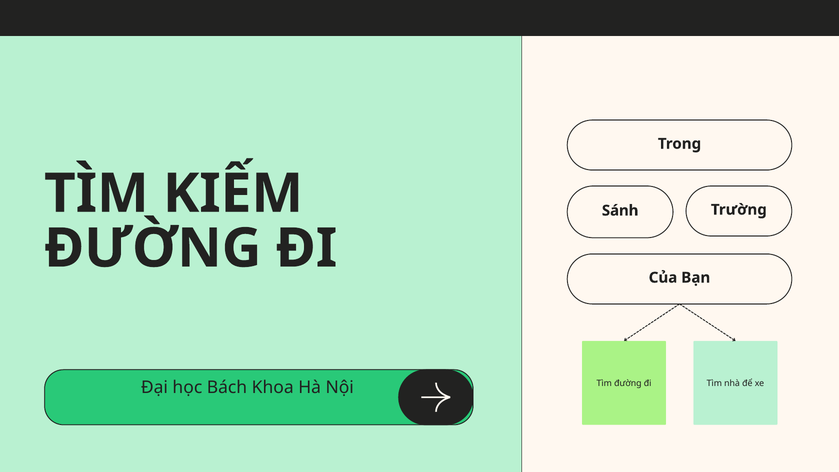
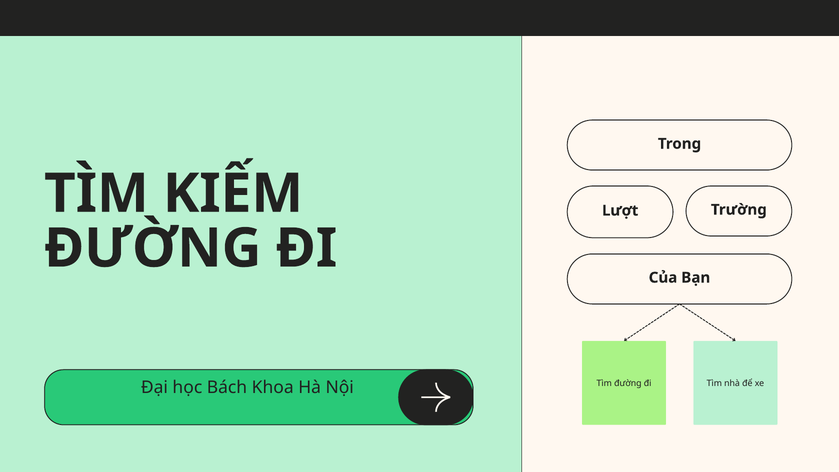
Sánh: Sánh -> Lượt (620, 211)
